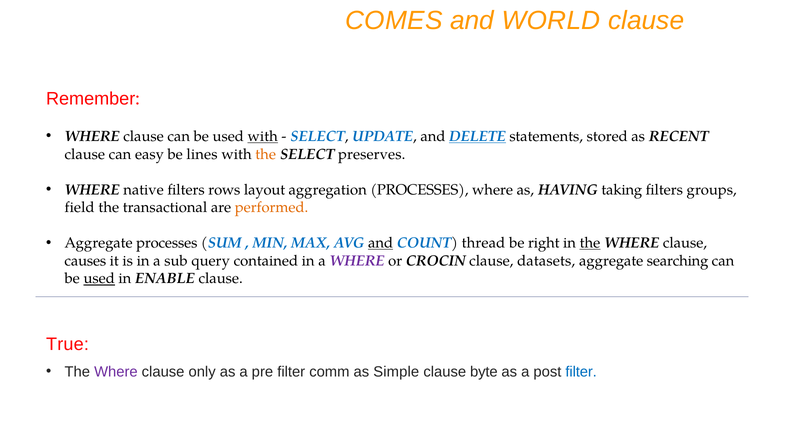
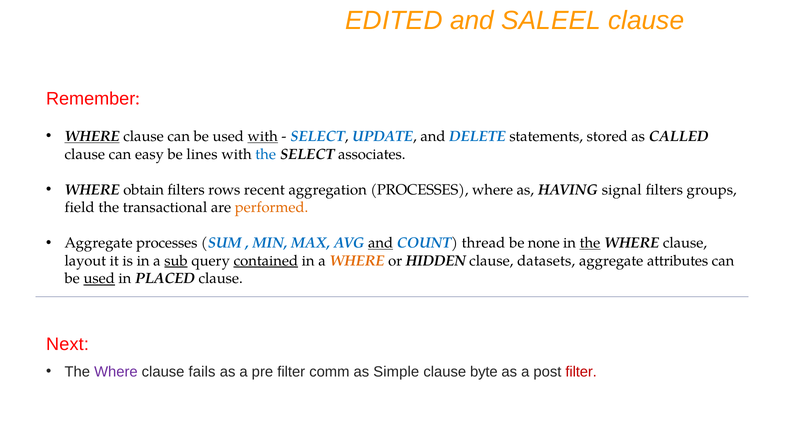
COMES: COMES -> EDITED (394, 21)
WORLD: WORLD -> SALEEL (551, 21)
WHERE underline: none -> present (92, 136)
DELETE underline: present -> none (477, 136)
RECENT: RECENT -> CALLED (679, 136)
the colour: orange -> blue (266, 154)
preserves: preserves -> associates (372, 154)
native: native -> obtain (144, 190)
layout: layout -> recent (264, 190)
taking: taking -> signal (622, 190)
right: right -> none (544, 243)
causes: causes -> layout (85, 261)
sub underline: none -> present (176, 261)
contained underline: none -> present (266, 261)
WHERE colour: purple -> orange (357, 261)
CROCIN: CROCIN -> HIDDEN (436, 261)
searching: searching -> attributes (678, 261)
ENABLE: ENABLE -> PLACED (165, 278)
True: True -> Next (68, 344)
only: only -> fails (202, 371)
filter colour: blue -> red (581, 371)
